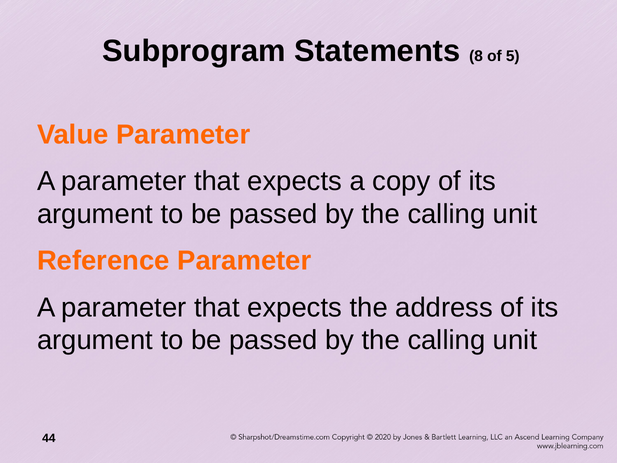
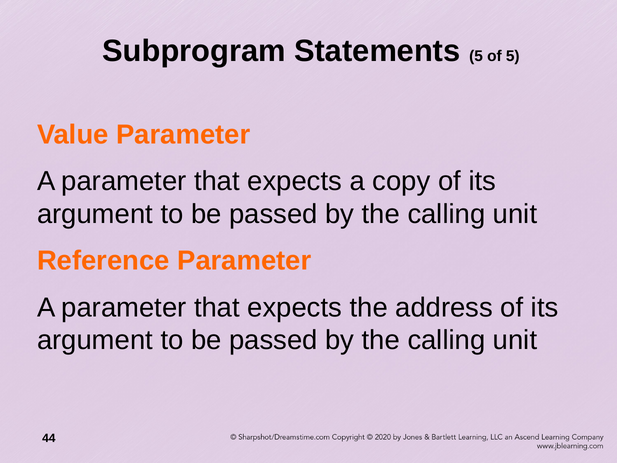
Statements 8: 8 -> 5 (476, 56)
